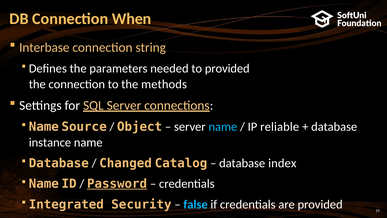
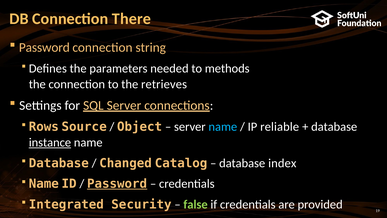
When: When -> There (131, 19)
Interbase: Interbase -> Password (44, 47)
to provided: provided -> methods (227, 68)
methods: methods -> retrieves (164, 84)
Name: Name -> Rows (44, 127)
instance underline: none -> present (50, 142)
false colour: light blue -> light green (196, 204)
